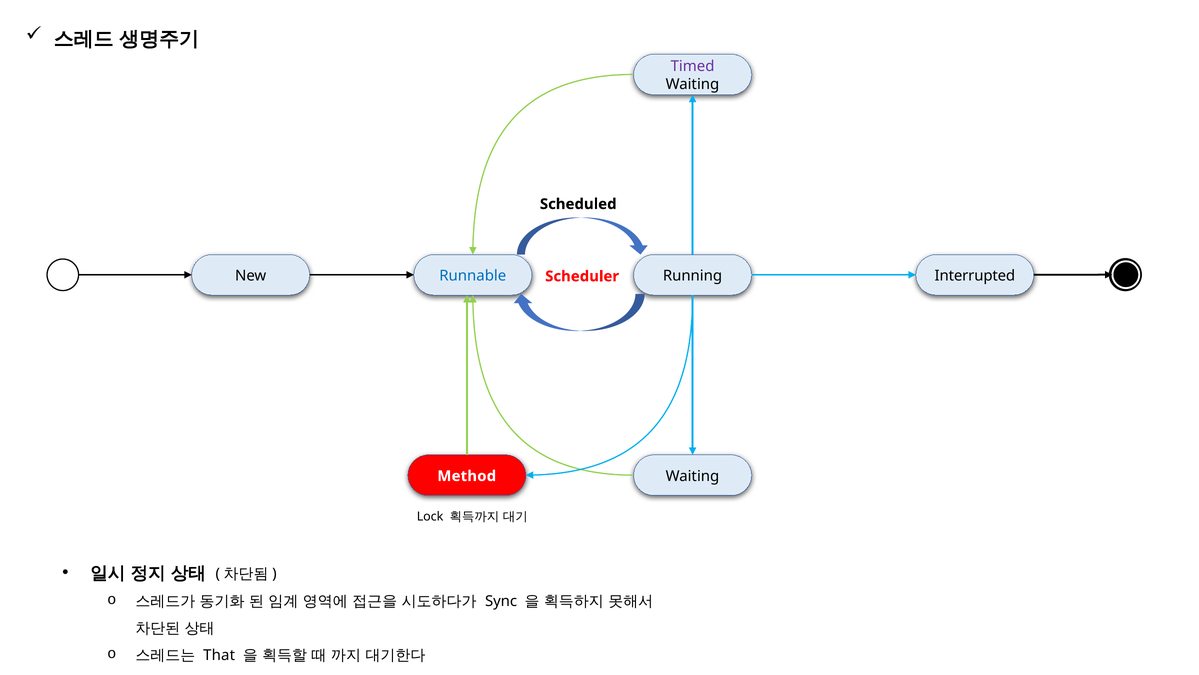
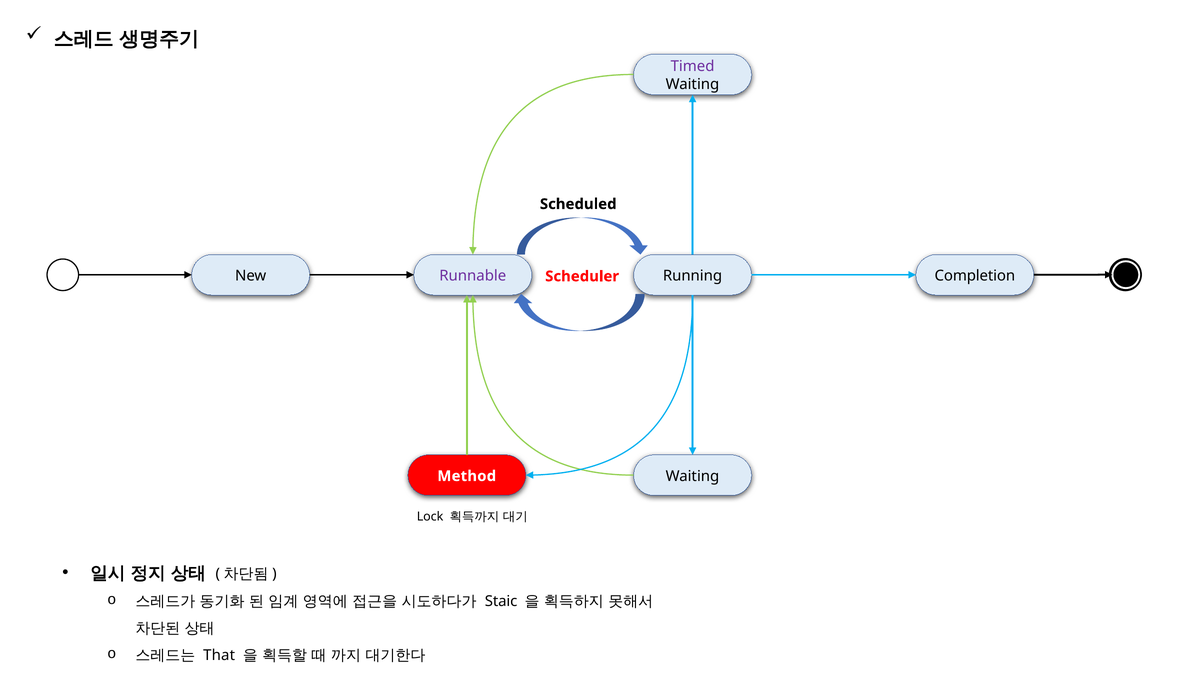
Runnable colour: blue -> purple (473, 276)
Interrupted: Interrupted -> Completion (975, 276)
Sync: Sync -> Staic (501, 601)
